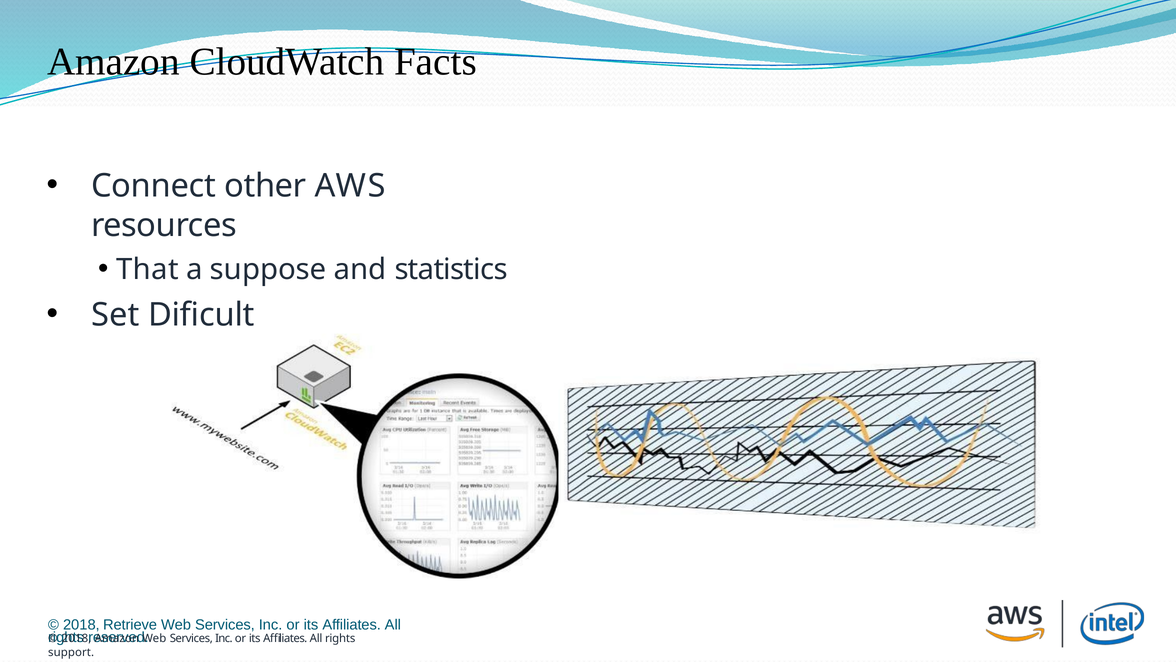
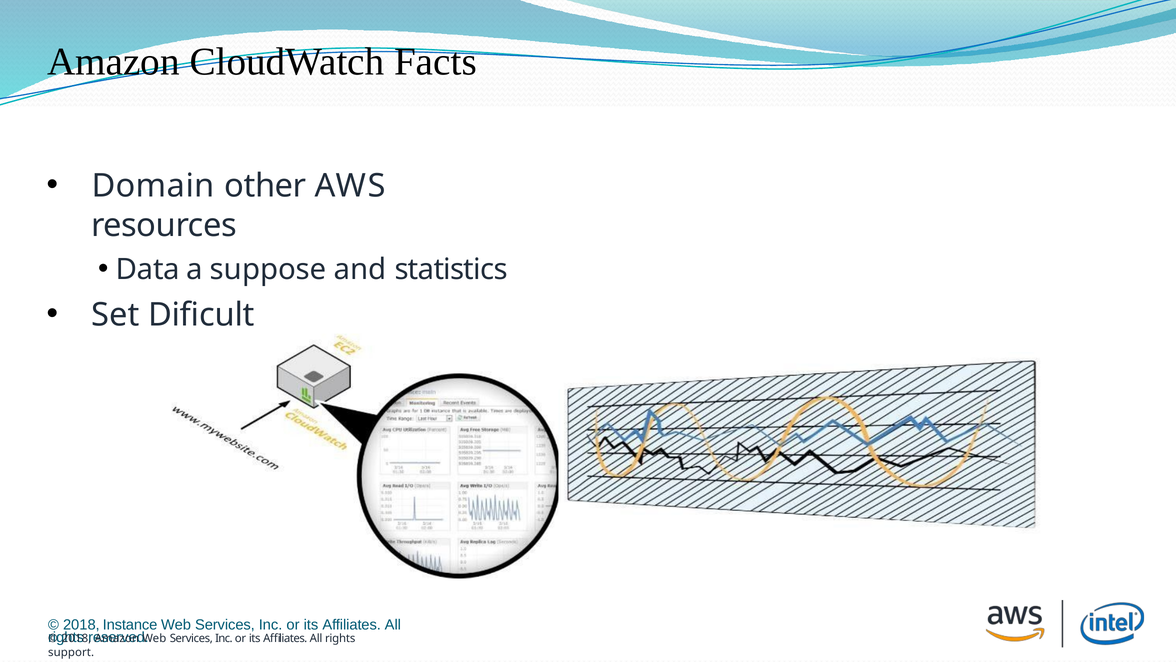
Connect: Connect -> Domain (153, 186)
That: That -> Data (148, 269)
Retrieve: Retrieve -> Instance (130, 624)
